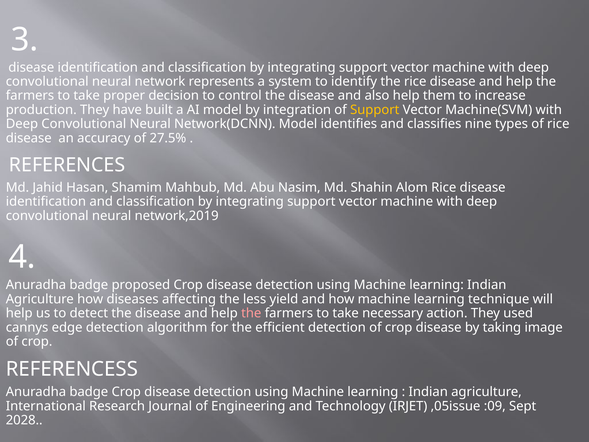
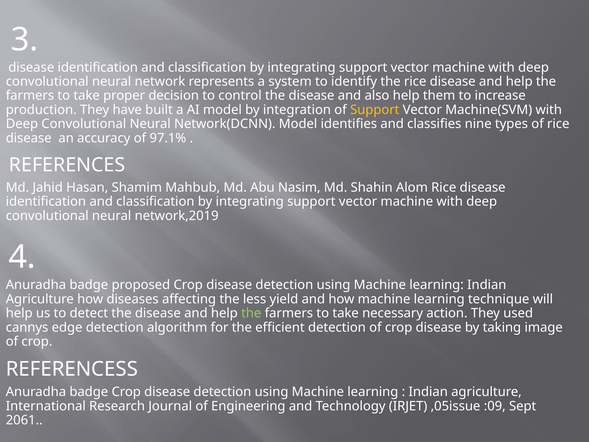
27.5%: 27.5% -> 97.1% (168, 138)
the colour: pink -> light green (251, 313)
2028: 2028 -> 2061 (24, 420)
